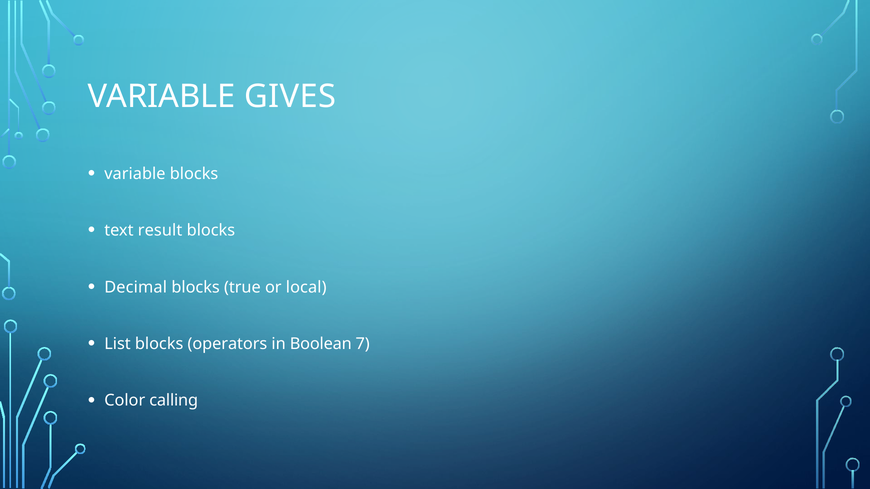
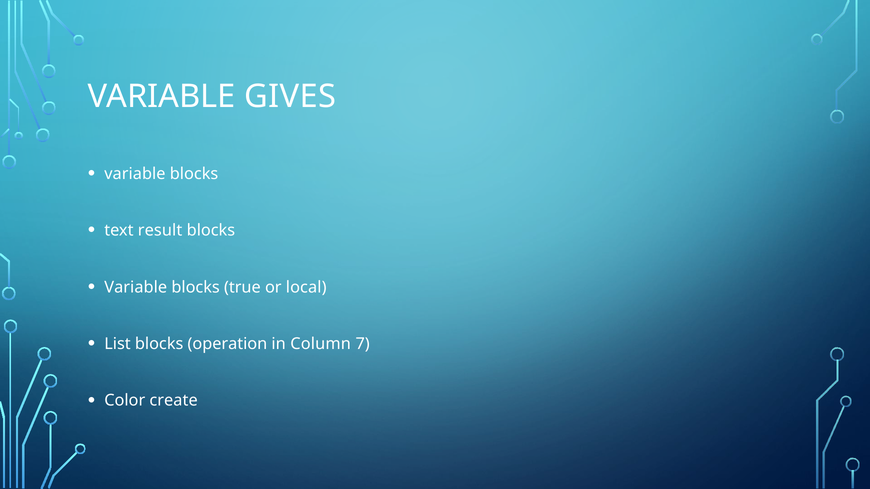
Decimal: Decimal -> Variable (136, 287)
operators: operators -> operation (227, 344)
Boolean: Boolean -> Column (321, 344)
calling: calling -> create (174, 401)
